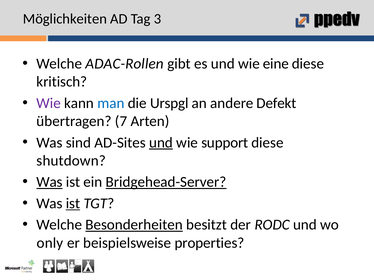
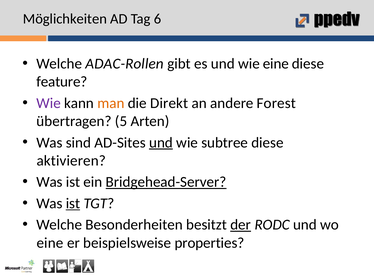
3: 3 -> 6 (157, 19)
kritisch: kritisch -> feature (62, 82)
man colour: blue -> orange (111, 103)
Urspgl: Urspgl -> Direkt (169, 103)
Defekt: Defekt -> Forest (276, 103)
7: 7 -> 5 (121, 121)
support: support -> subtree (225, 143)
shutdown: shutdown -> aktivieren (71, 161)
Was underline: present -> none (50, 182)
Besonderheiten underline: present -> none (134, 225)
der underline: none -> present (241, 225)
only: only -> eine (50, 243)
